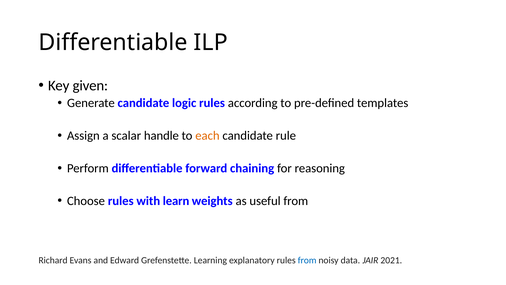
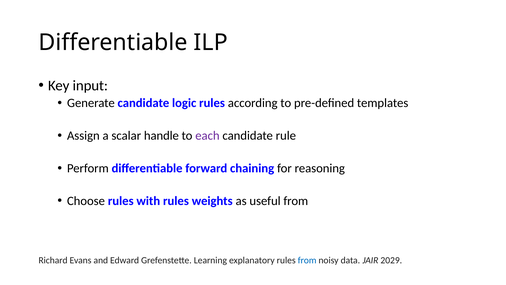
given: given -> input (90, 86)
each colour: orange -> purple (207, 136)
with learn: learn -> rules (176, 201)
2021: 2021 -> 2029 (391, 260)
